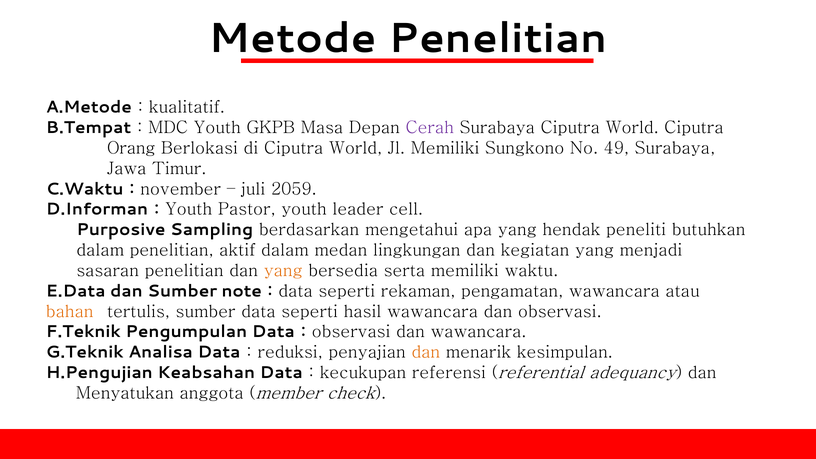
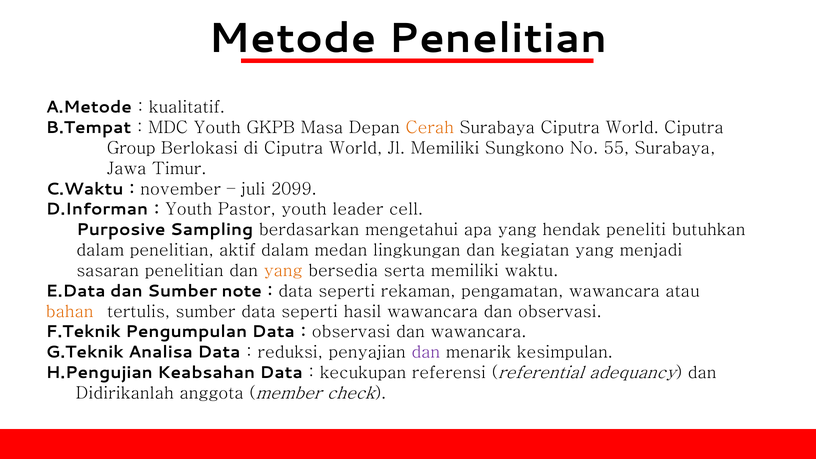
Cerah colour: purple -> orange (430, 128)
Orang: Orang -> Group (131, 148)
49: 49 -> 55 (616, 148)
2059: 2059 -> 2099 (294, 189)
dan colour: orange -> purple (426, 352)
Menyatukan: Menyatukan -> Didirikanlah (125, 393)
